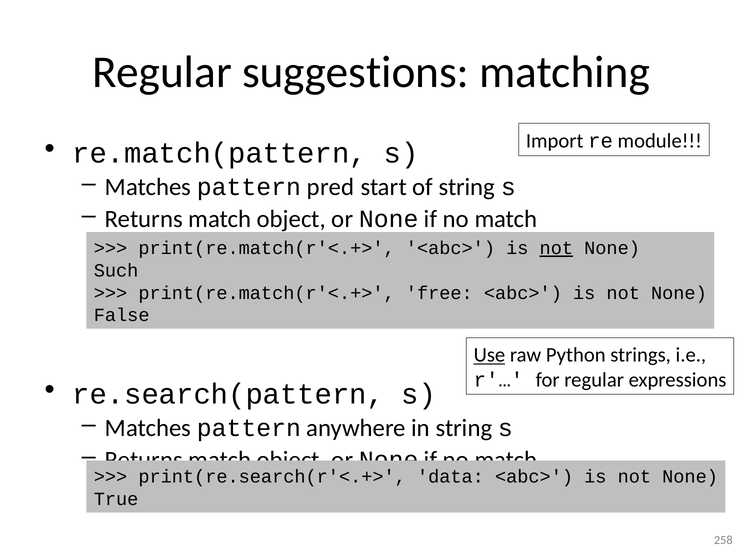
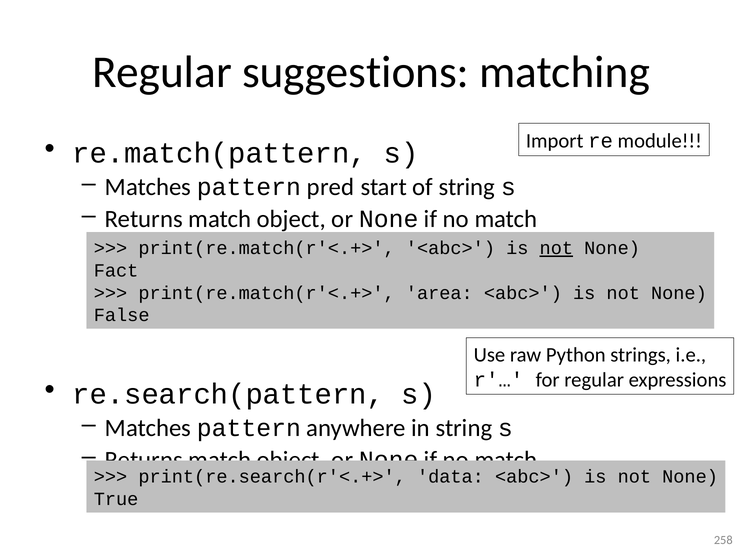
Such: Such -> Fact (116, 270)
free: free -> area (439, 292)
Use underline: present -> none (489, 355)
